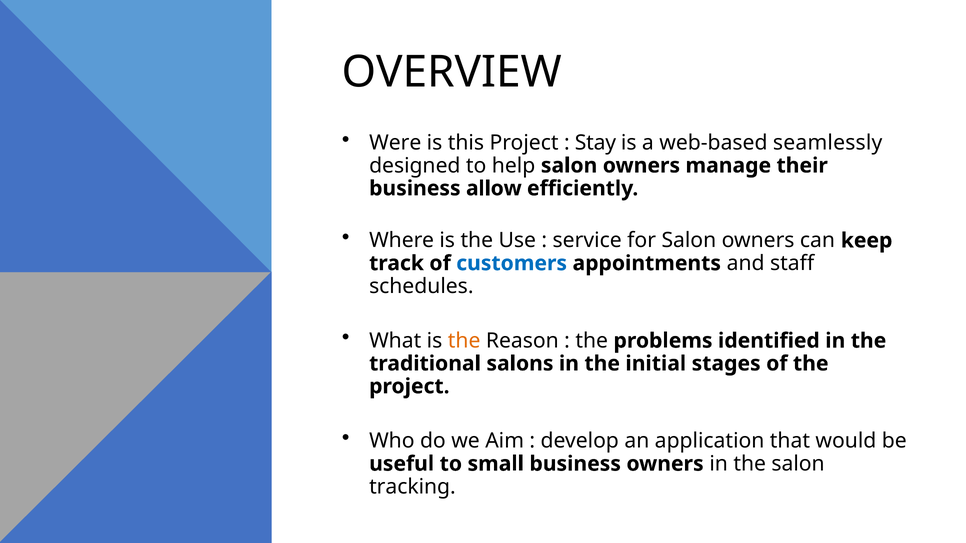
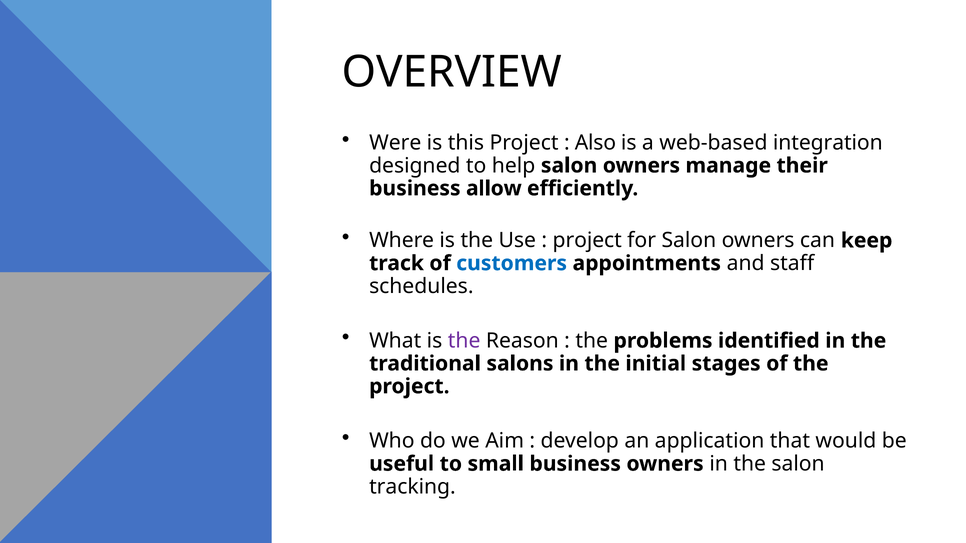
Stay: Stay -> Also (595, 143)
seamlessly: seamlessly -> integration (828, 143)
service: service -> project (587, 241)
the colour: orange -> purple (464, 341)
